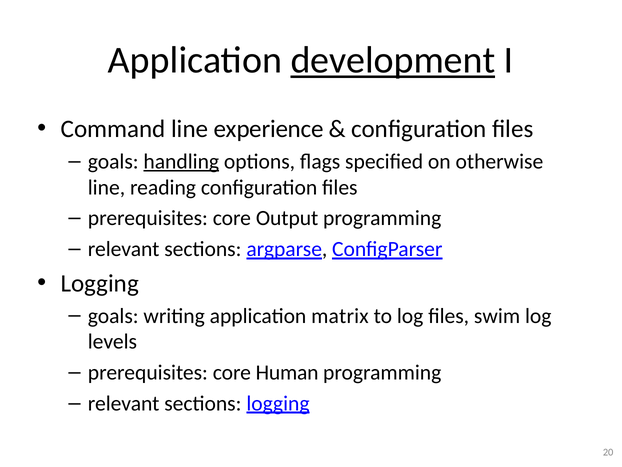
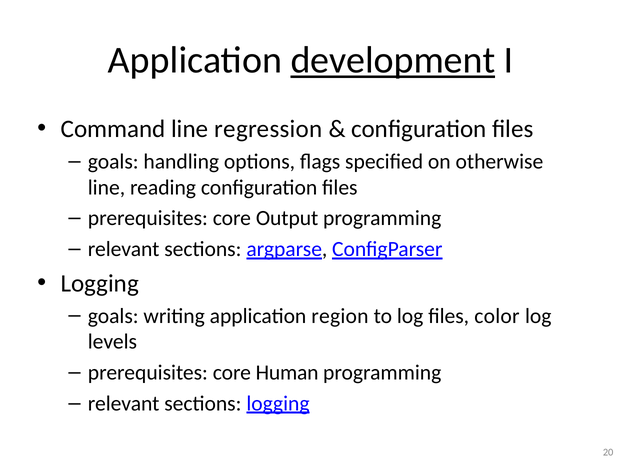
experience: experience -> regression (268, 129)
handling underline: present -> none (181, 161)
matrix: matrix -> region (340, 316)
swim: swim -> color (497, 316)
